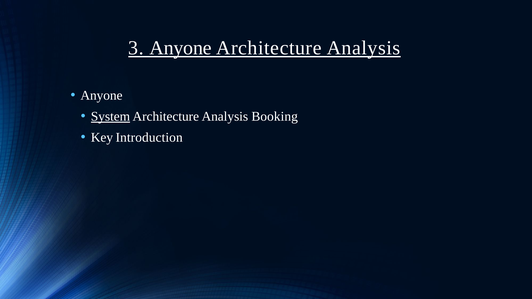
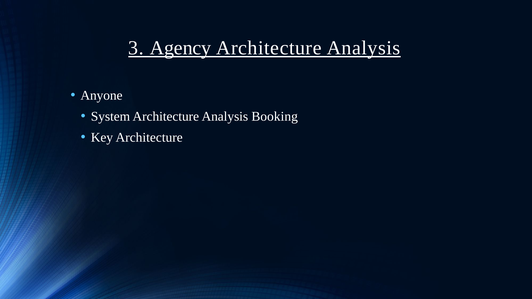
3 Anyone: Anyone -> Agency (181, 48)
System underline: present -> none (110, 117)
Key Introduction: Introduction -> Architecture (149, 138)
